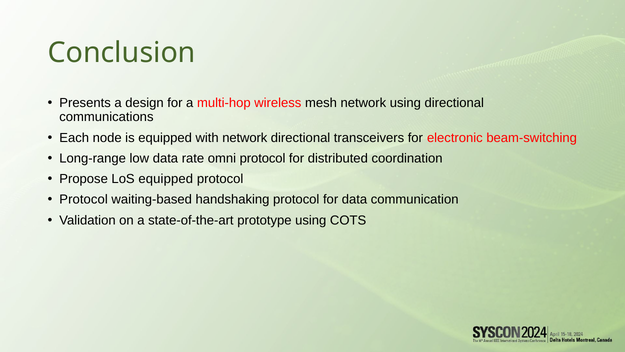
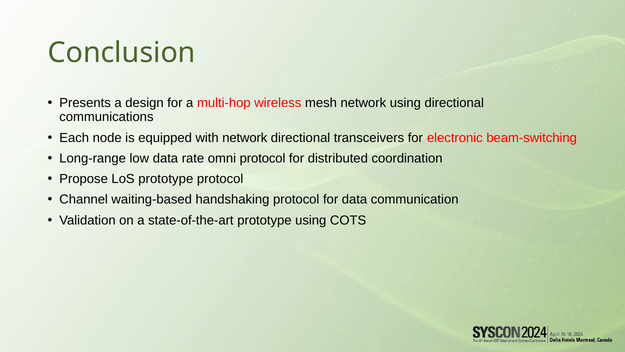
LoS equipped: equipped -> prototype (166, 179)
Protocol: Protocol -> Channel (84, 199)
